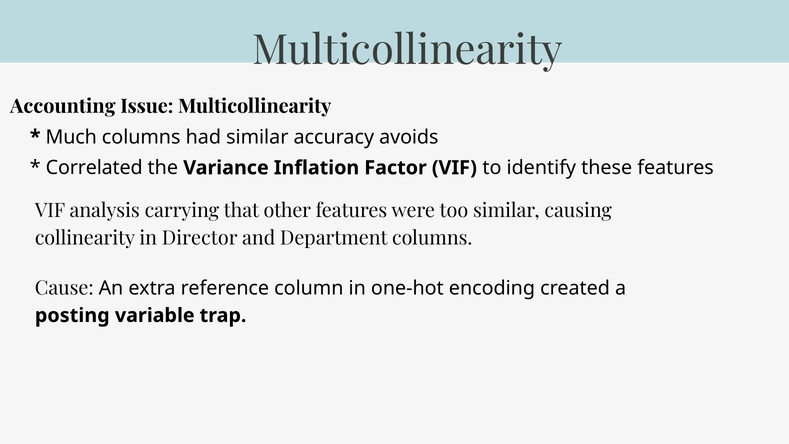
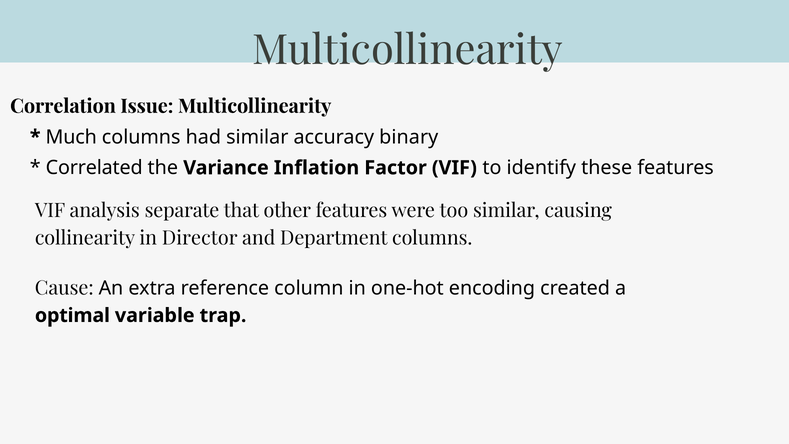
Accounting: Accounting -> Correlation (63, 106)
avoids: avoids -> binary (409, 137)
carrying: carrying -> separate (182, 211)
posting: posting -> optimal (72, 315)
